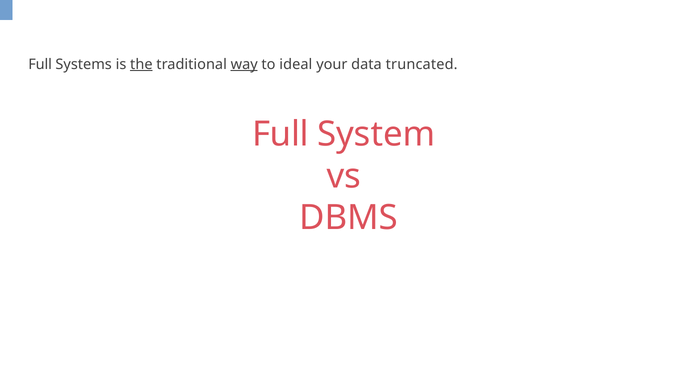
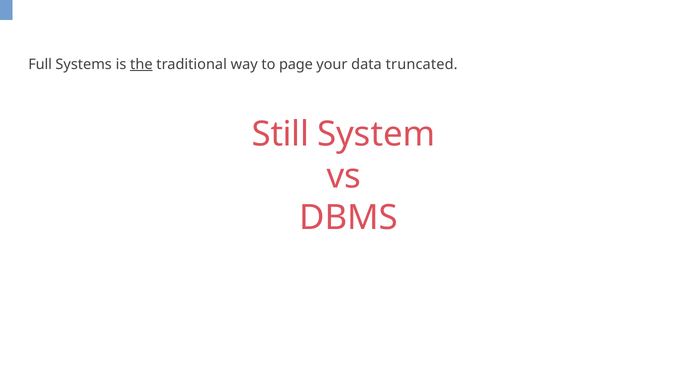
way underline: present -> none (244, 64)
ideal: ideal -> page (296, 64)
Full: Full -> Still (280, 134)
